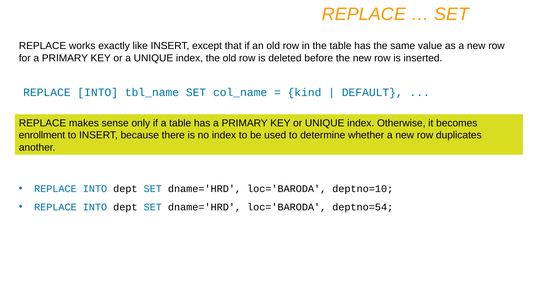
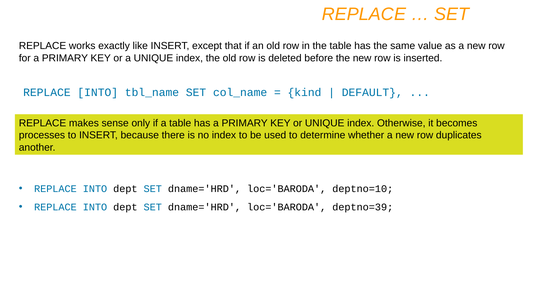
enrollment: enrollment -> processes (42, 135)
deptno=54: deptno=54 -> deptno=39 (363, 207)
